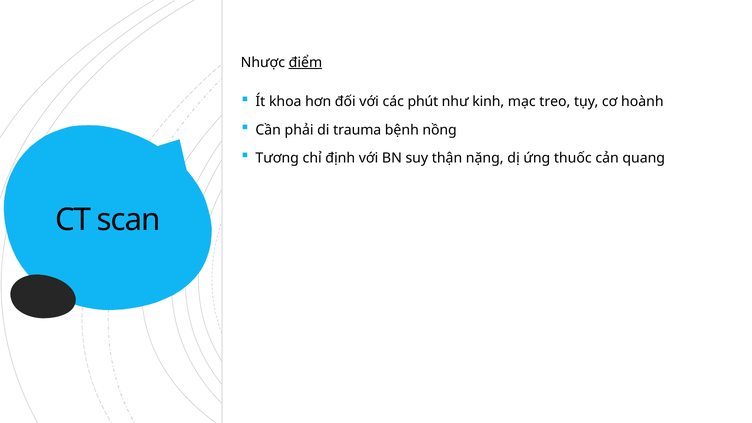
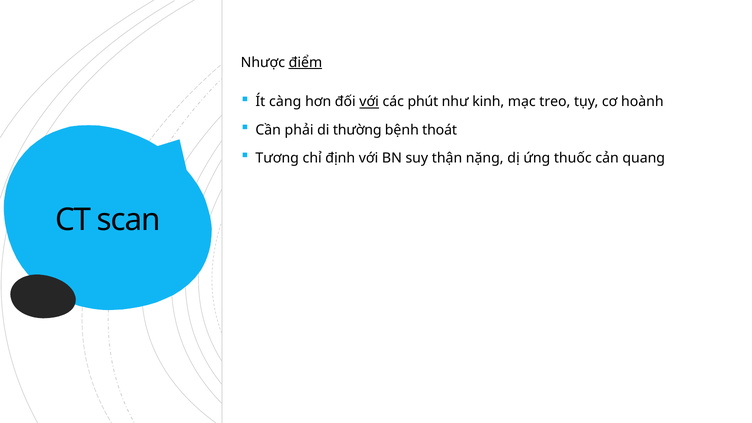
khoa: khoa -> càng (285, 102)
với underline: none -> present (369, 102)
trauma: trauma -> thường (357, 130)
nồng: nồng -> thoát (440, 130)
